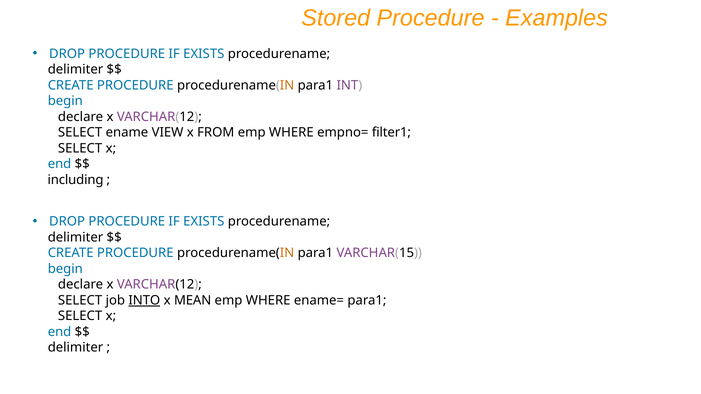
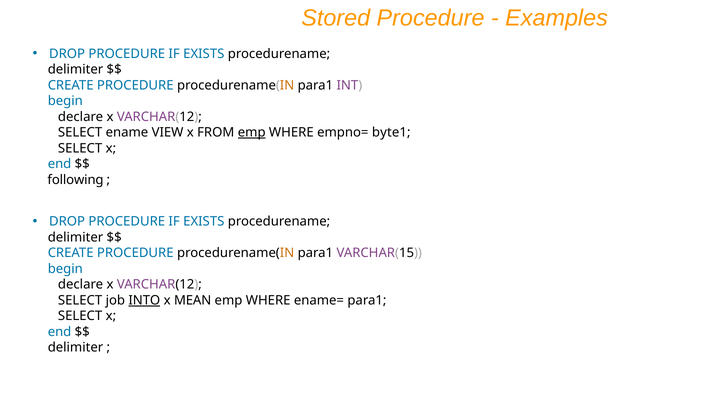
emp underline: none -> present (252, 133)
filter1: filter1 -> byte1 (391, 133)
including: including -> following (76, 180)
